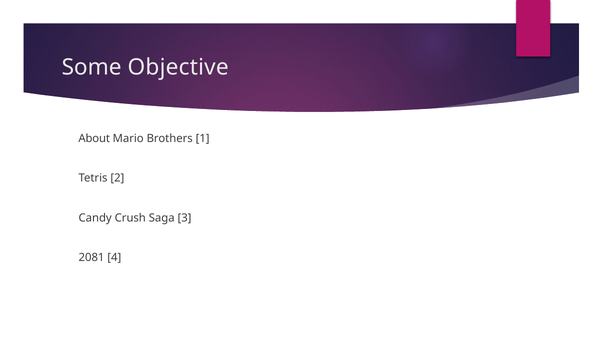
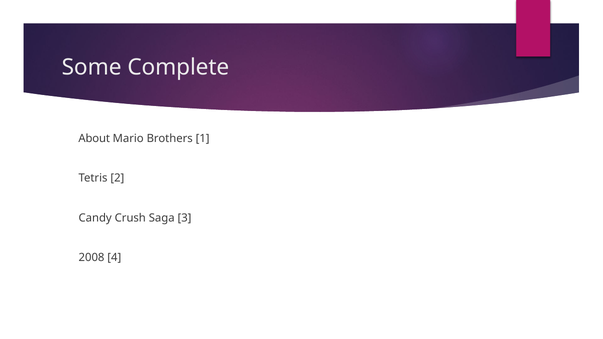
Objective: Objective -> Complete (178, 67)
2081: 2081 -> 2008 (92, 258)
